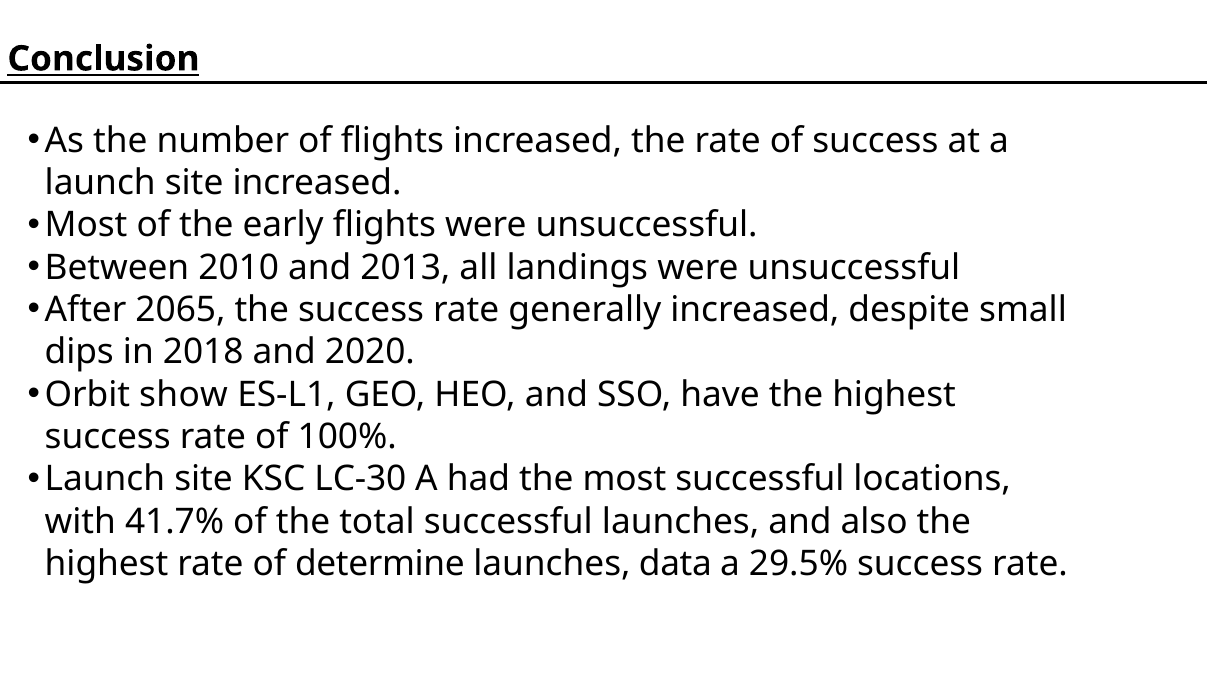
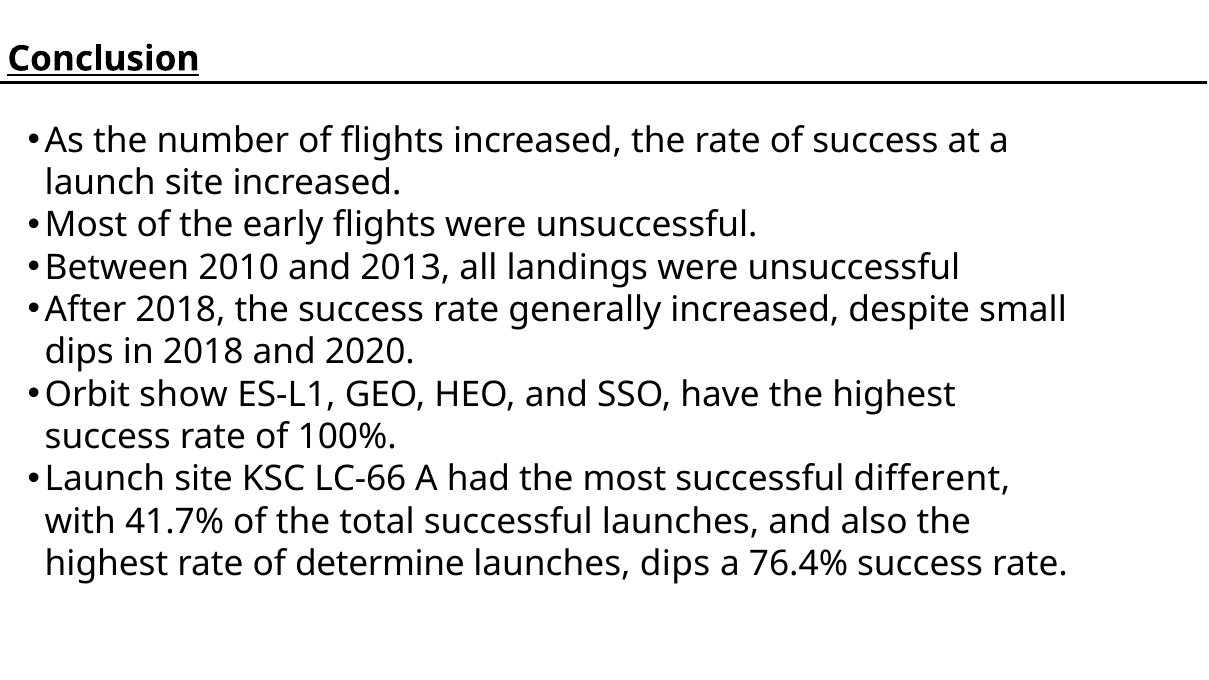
After 2065: 2065 -> 2018 (180, 310)
LC-30: LC-30 -> LC-66 (360, 479)
locations: locations -> different (932, 479)
launches data: data -> dips (675, 564)
29.5%: 29.5% -> 76.4% (798, 564)
